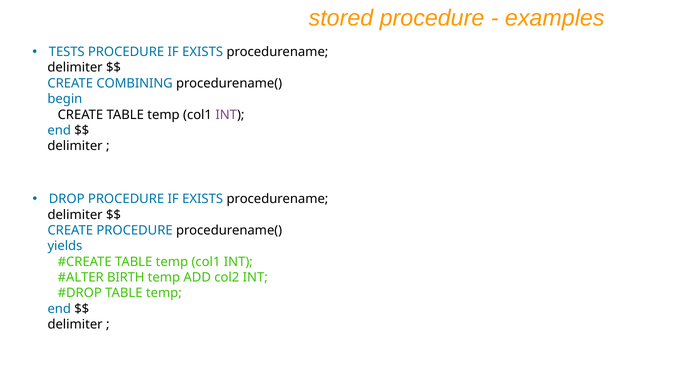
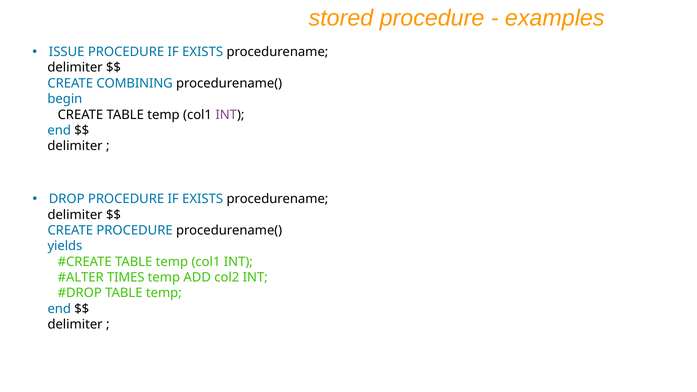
TESTS: TESTS -> ISSUE (67, 52)
BIRTH: BIRTH -> TIMES (126, 278)
